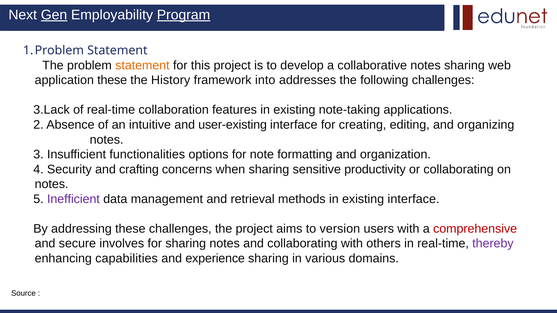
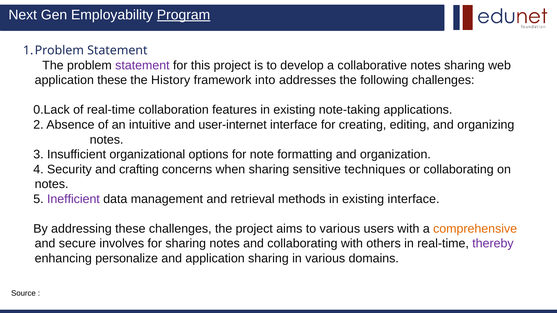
Gen underline: present -> none (54, 15)
statement colour: orange -> purple (142, 65)
3.Lack: 3.Lack -> 0.Lack (52, 110)
user-existing: user-existing -> user-internet (233, 125)
functionalities: functionalities -> organizational (147, 155)
productivity: productivity -> techniques (375, 169)
to version: version -> various (340, 229)
comprehensive colour: red -> orange (475, 229)
capabilities: capabilities -> personalize (127, 259)
and experience: experience -> application (215, 259)
